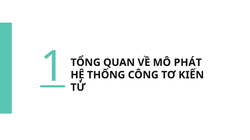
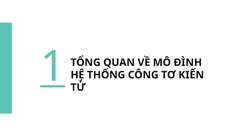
PHÁT: PHÁT -> ĐÌNH (188, 63)
